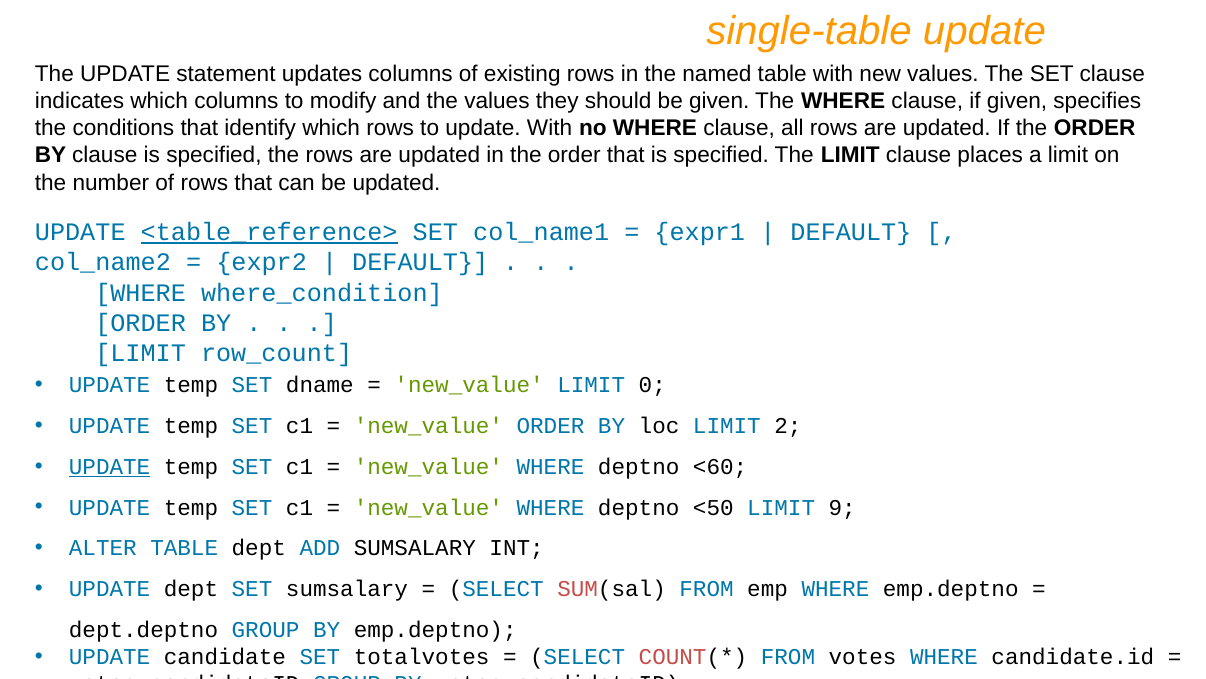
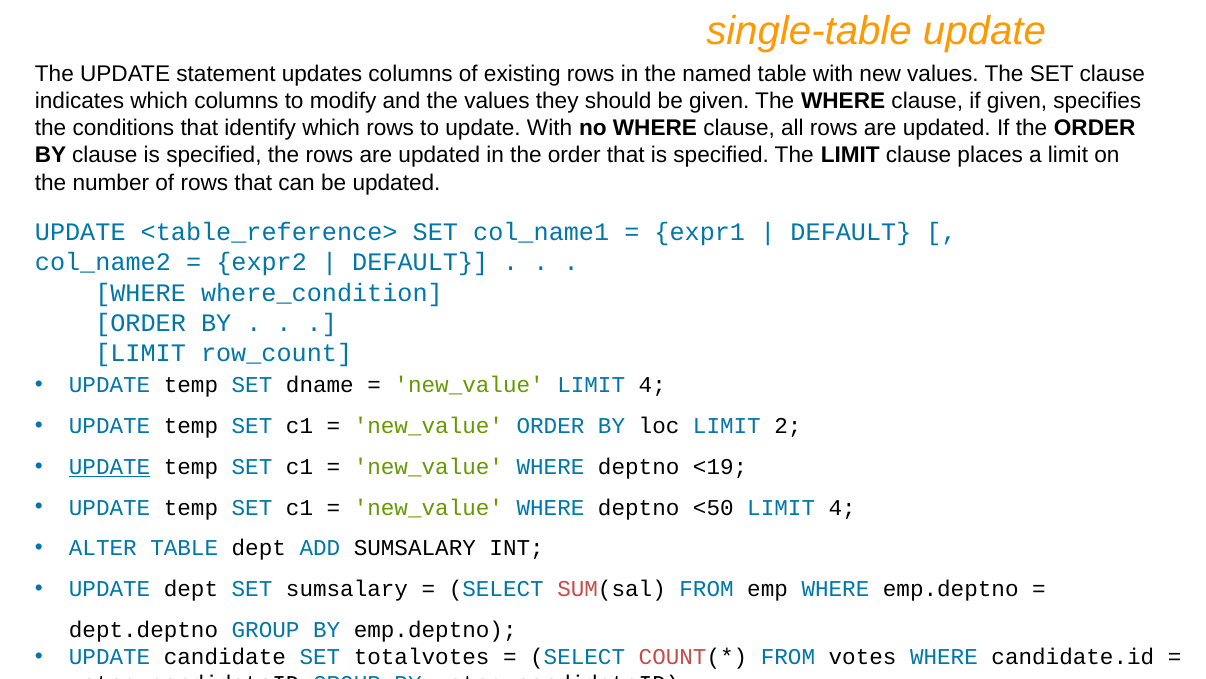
<table_reference> underline: present -> none (269, 232)
new_value LIMIT 0: 0 -> 4 (652, 385)
<60: <60 -> <19 (720, 467)
<50 LIMIT 9: 9 -> 4 (842, 507)
